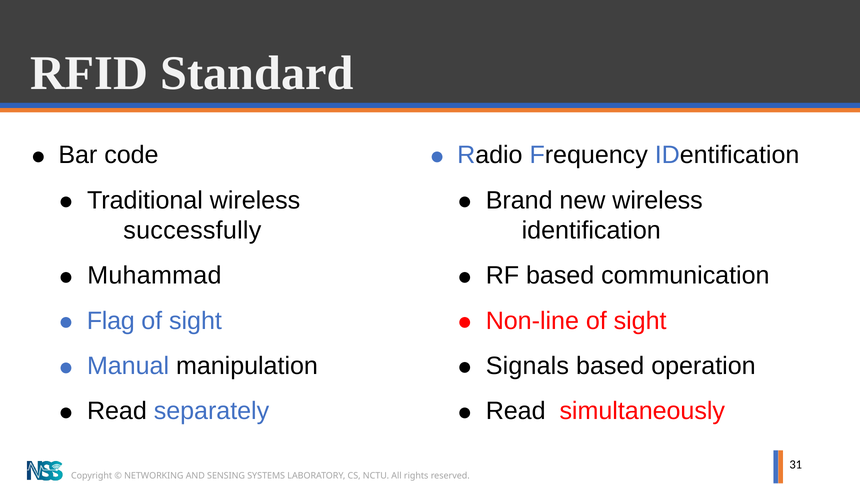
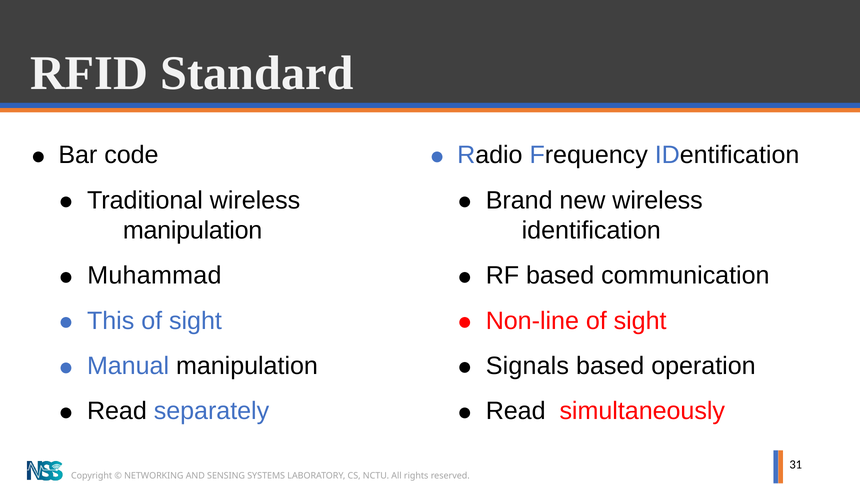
successfully: successfully -> manipulation (193, 230)
Flag: Flag -> This (111, 321)
